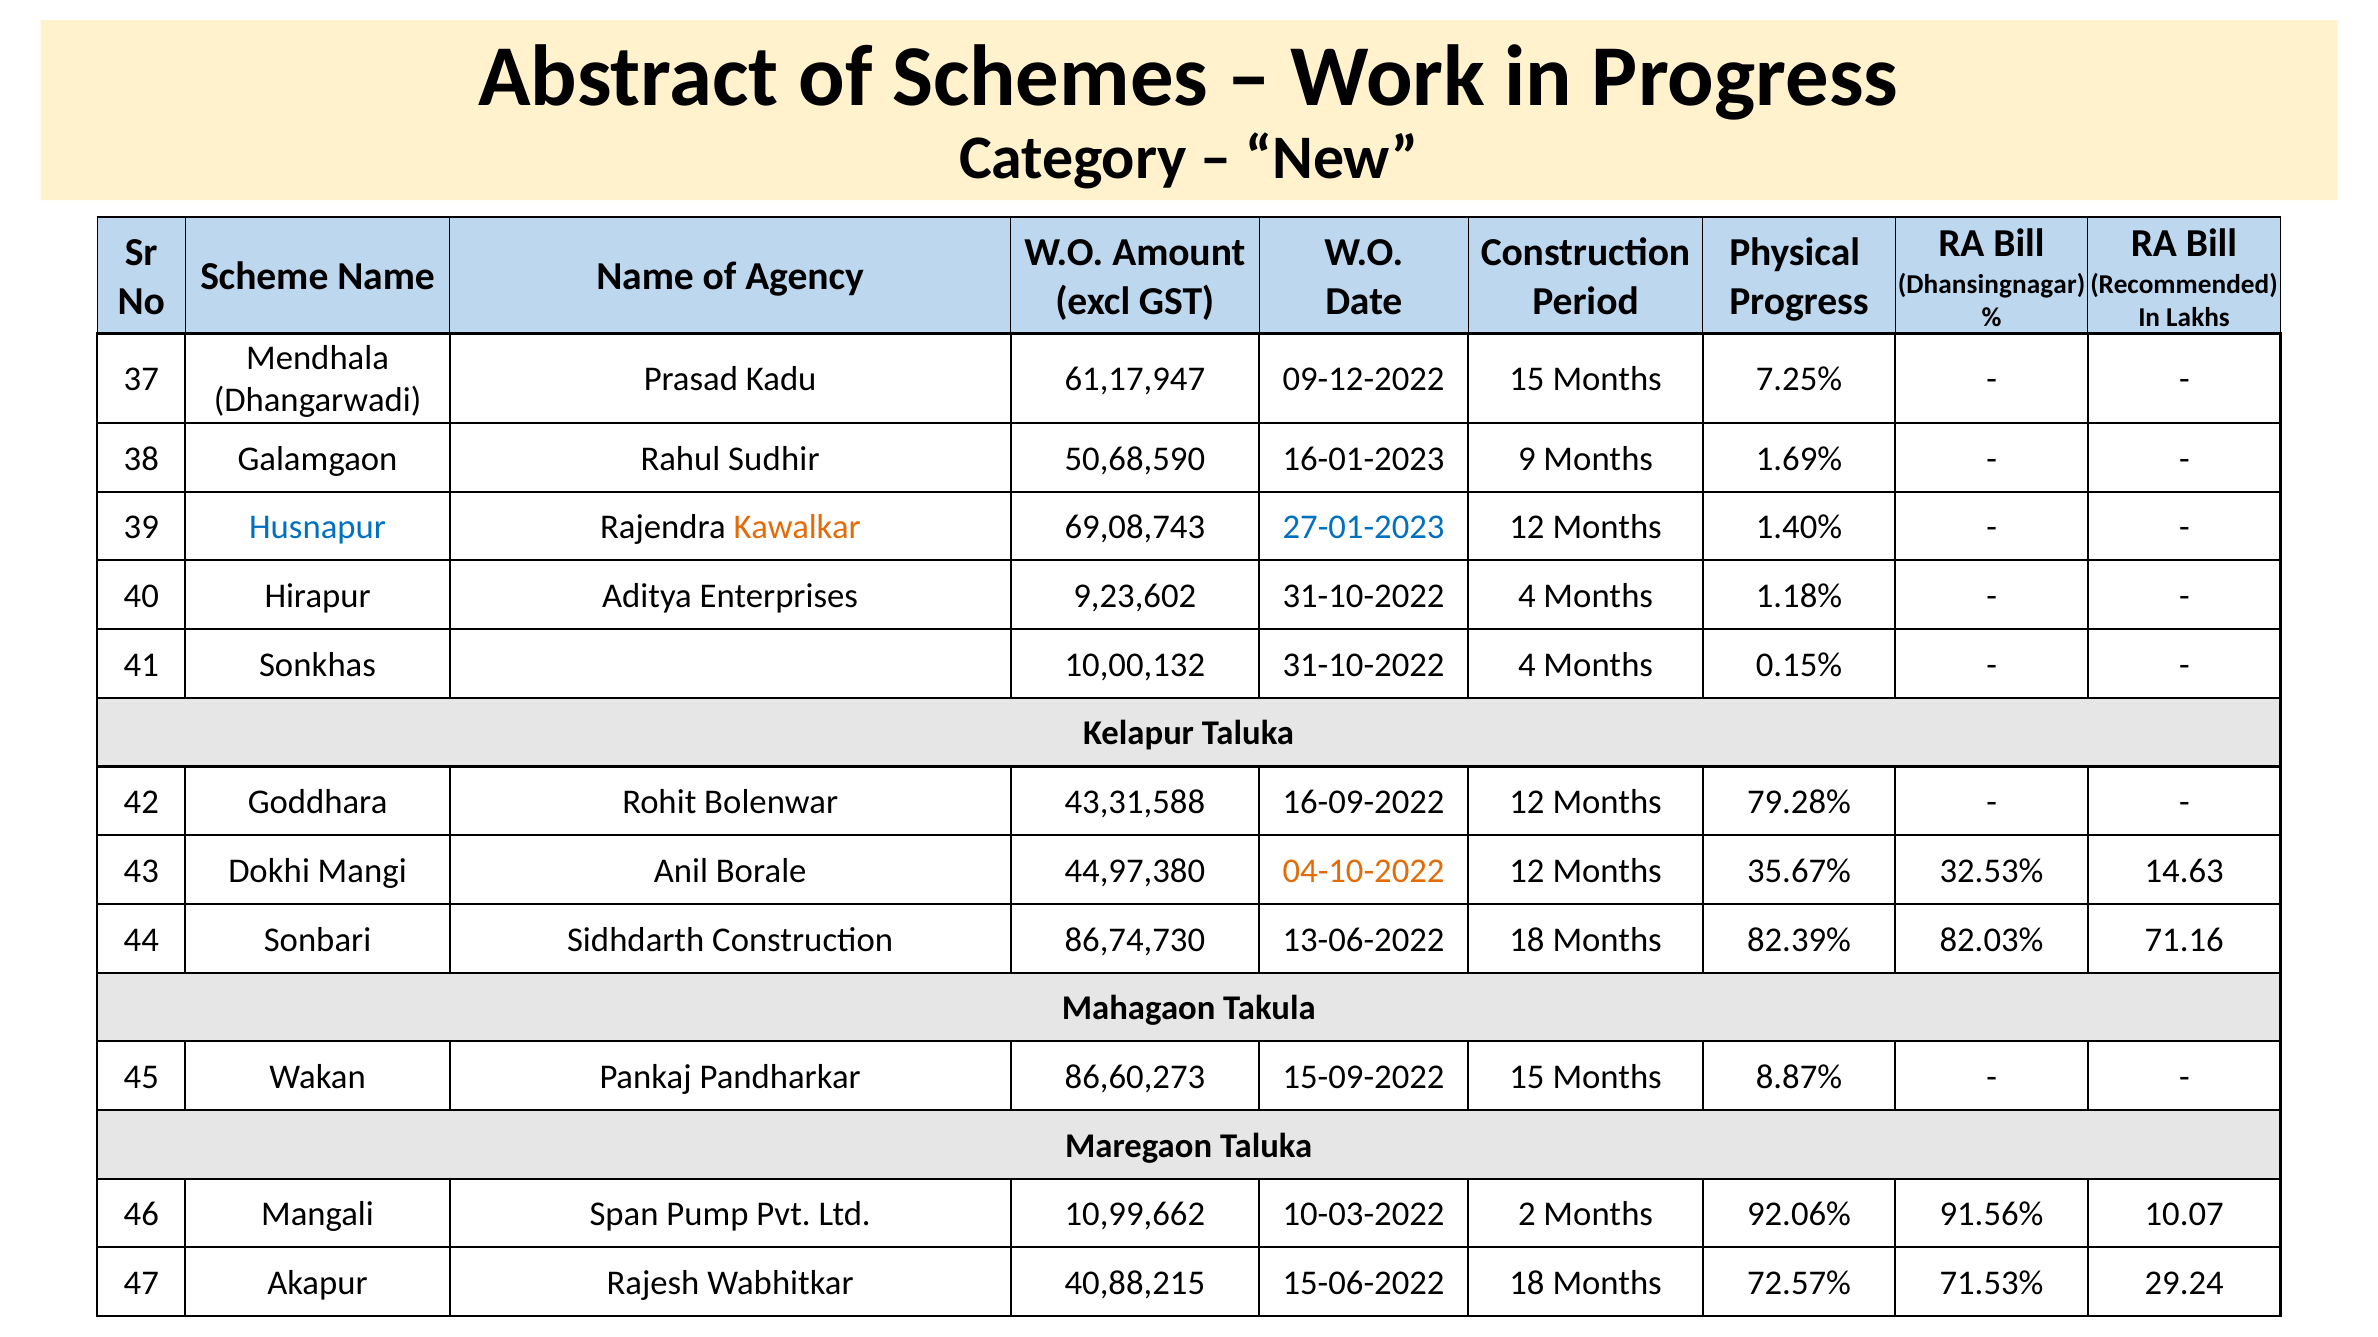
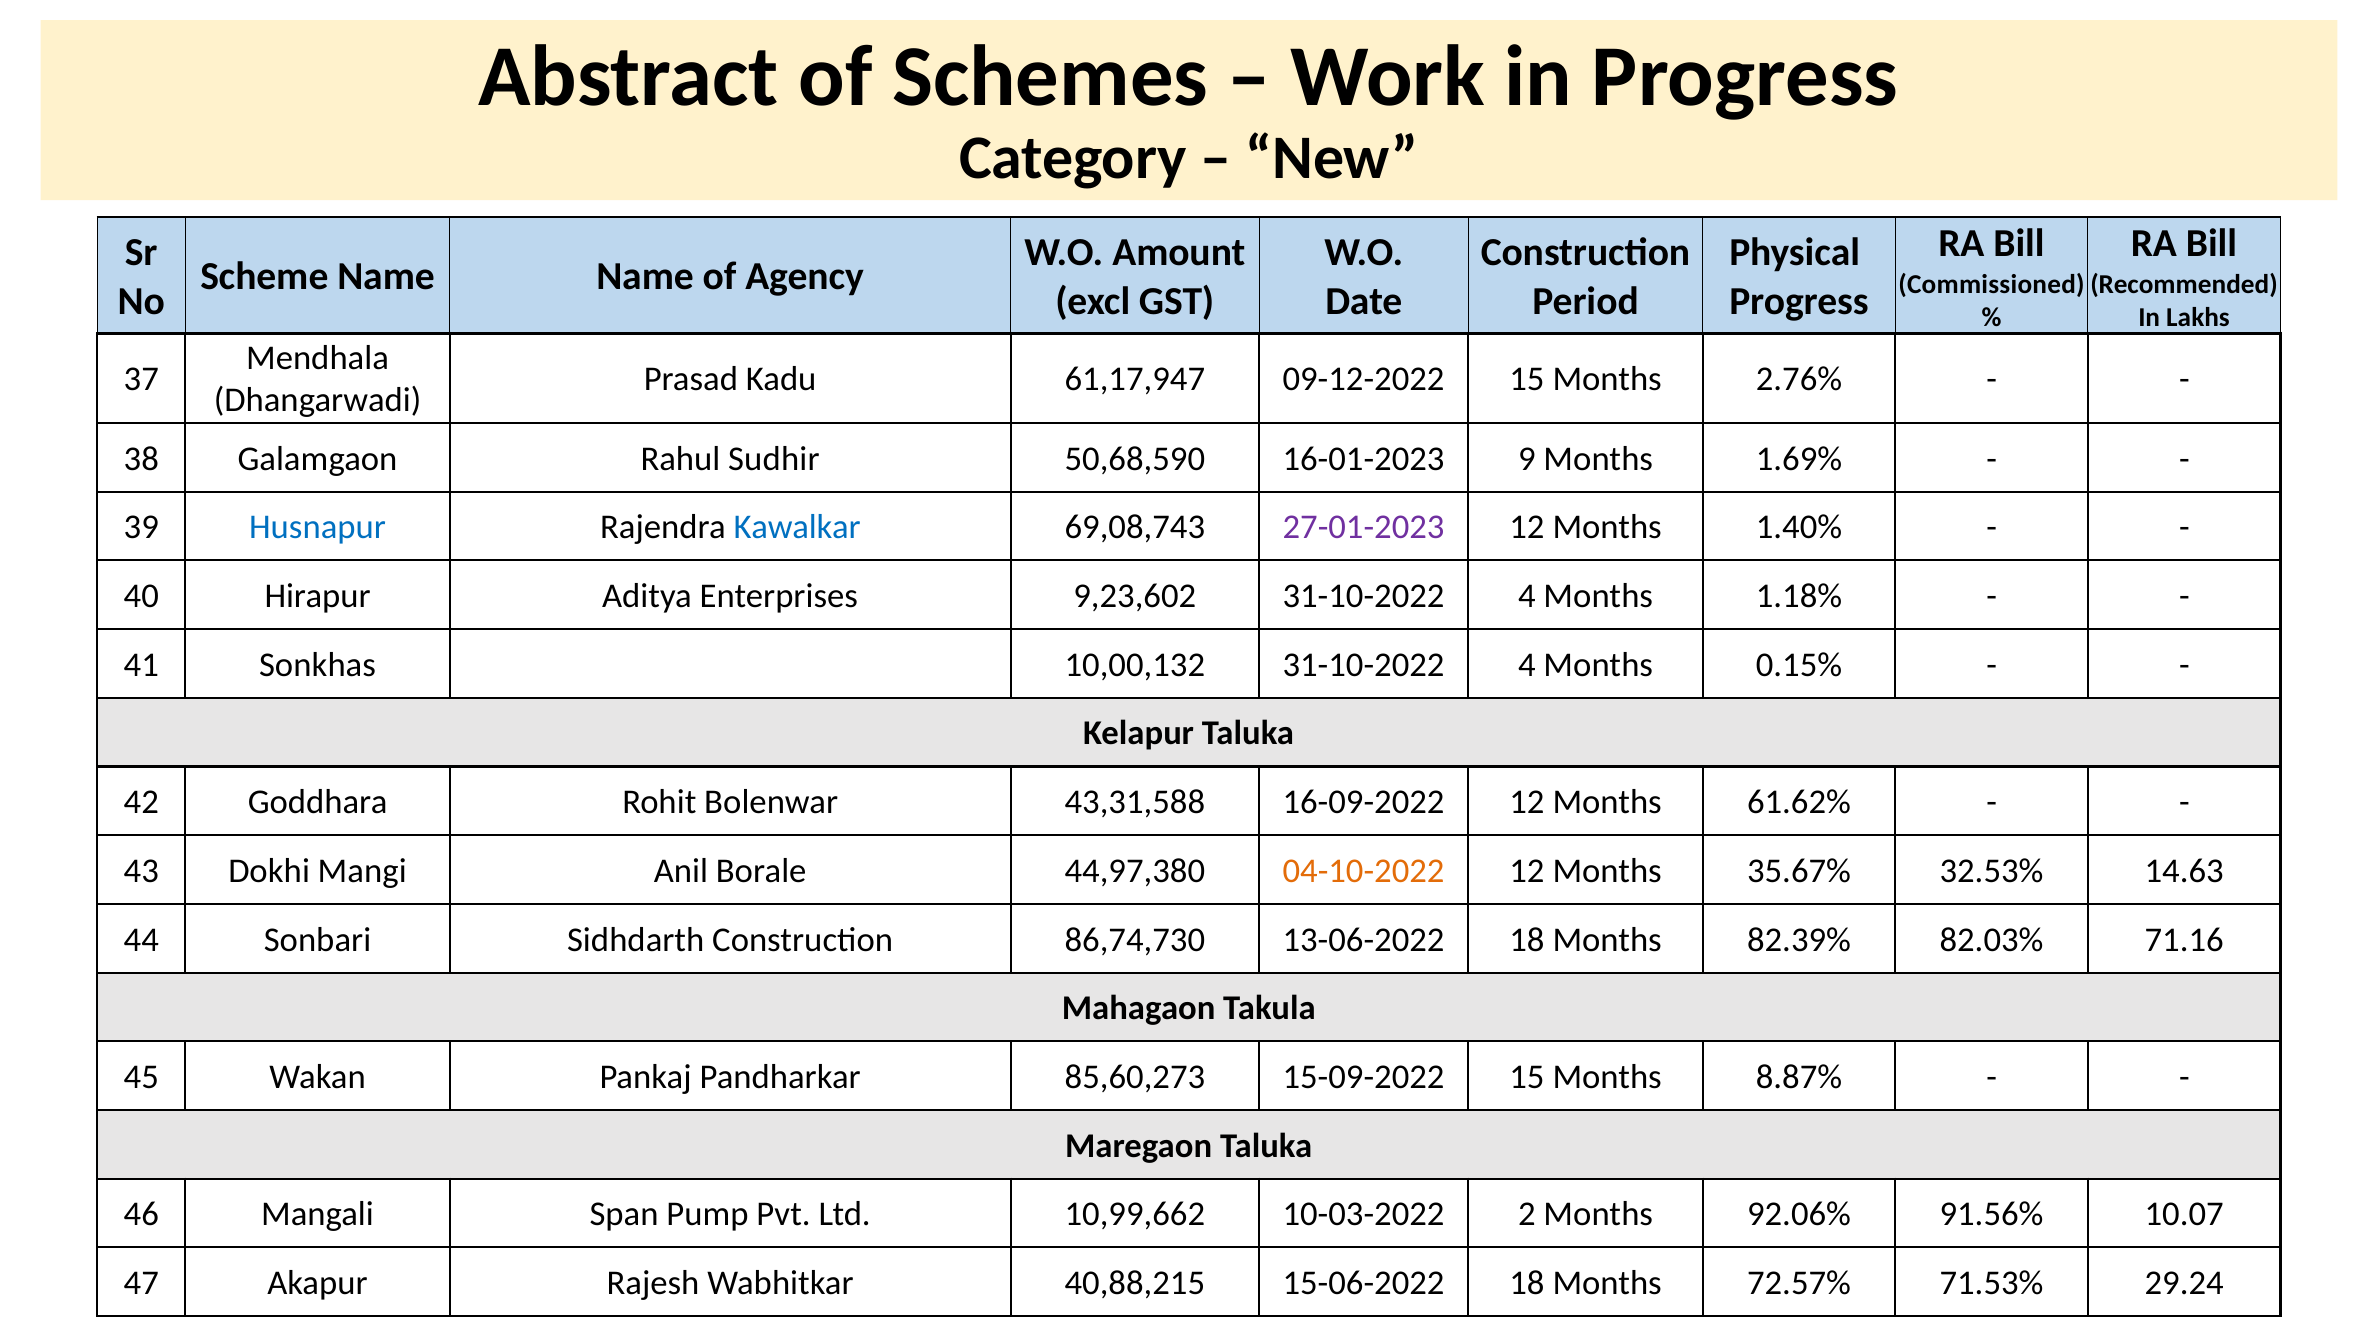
Dhansingnagar: Dhansingnagar -> Commissioned (1991, 284)
7.25%: 7.25% -> 2.76% (1799, 379)
Kawalkar colour: orange -> blue (797, 528)
27-01-2023 colour: blue -> purple (1364, 528)
79.28%: 79.28% -> 61.62% (1799, 803)
86,60,273: 86,60,273 -> 85,60,273 (1135, 1078)
